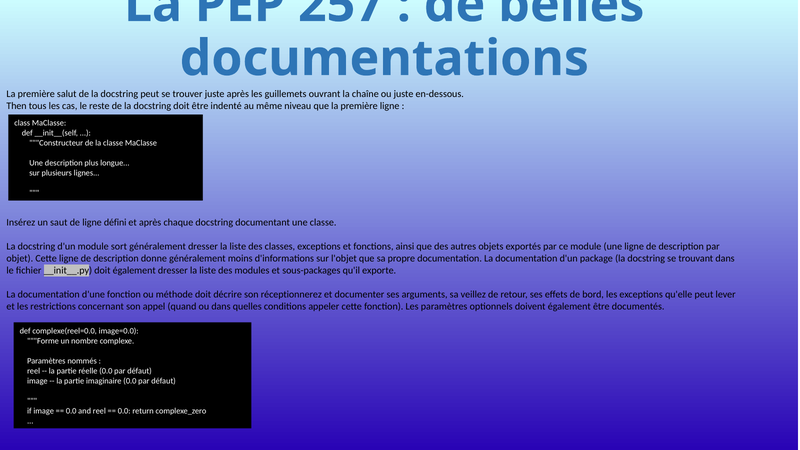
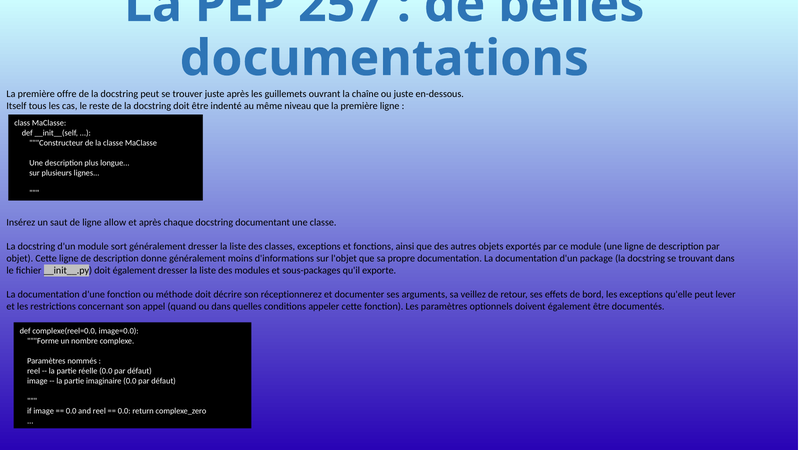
salut: salut -> offre (67, 94)
Then: Then -> Itself (16, 106)
défini: défini -> allow (115, 222)
